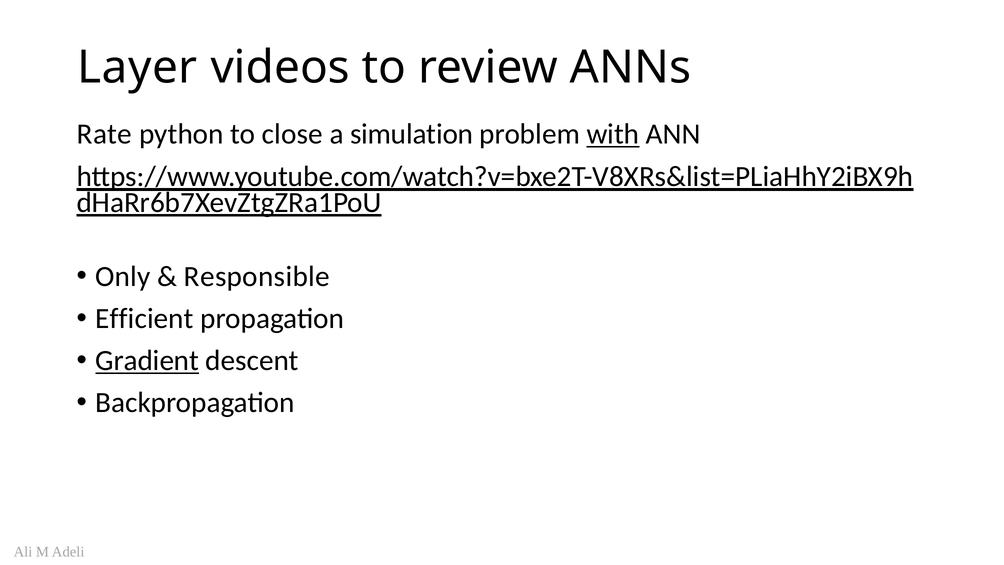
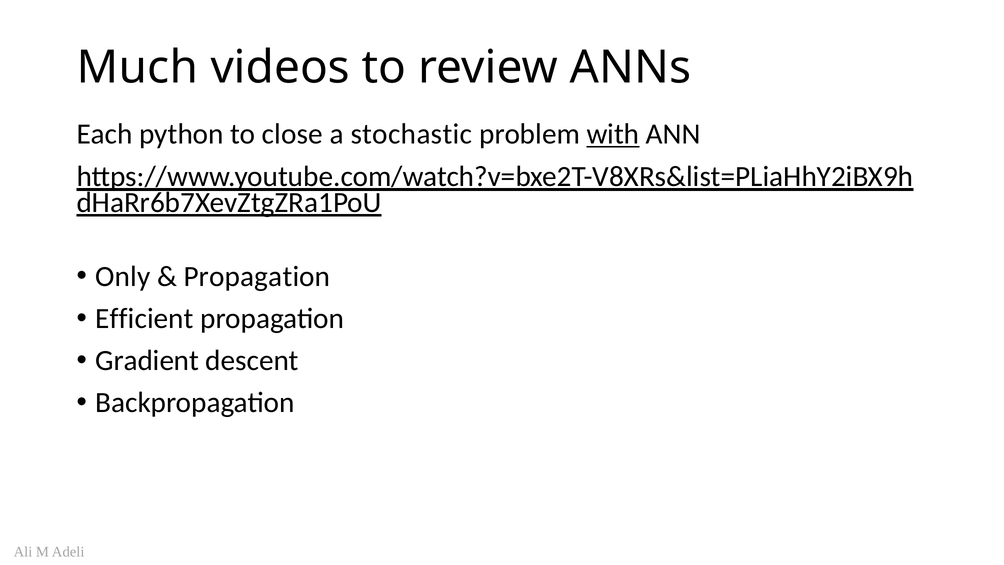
Layer: Layer -> Much (137, 67)
Rate: Rate -> Each (105, 134)
simulation: simulation -> stochastic (411, 134)
Responsible: Responsible -> Propagation (257, 276)
Gradient underline: present -> none (147, 361)
